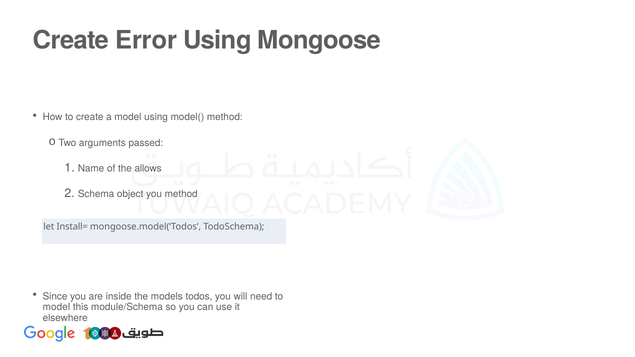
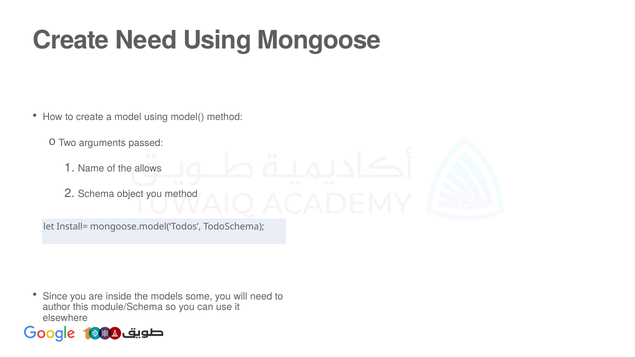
Create Error: Error -> Need (146, 41)
todos: todos -> some (199, 296)
model: model -> author (56, 307)
